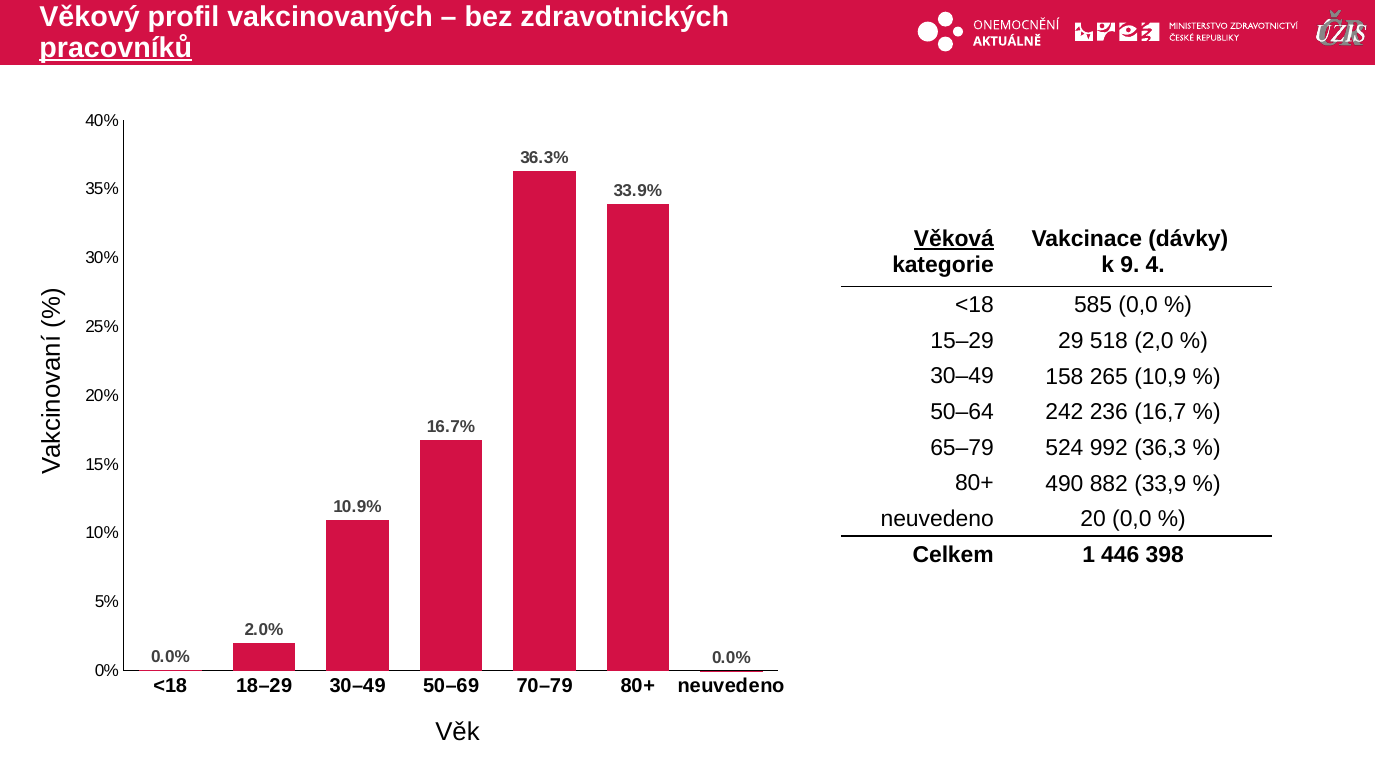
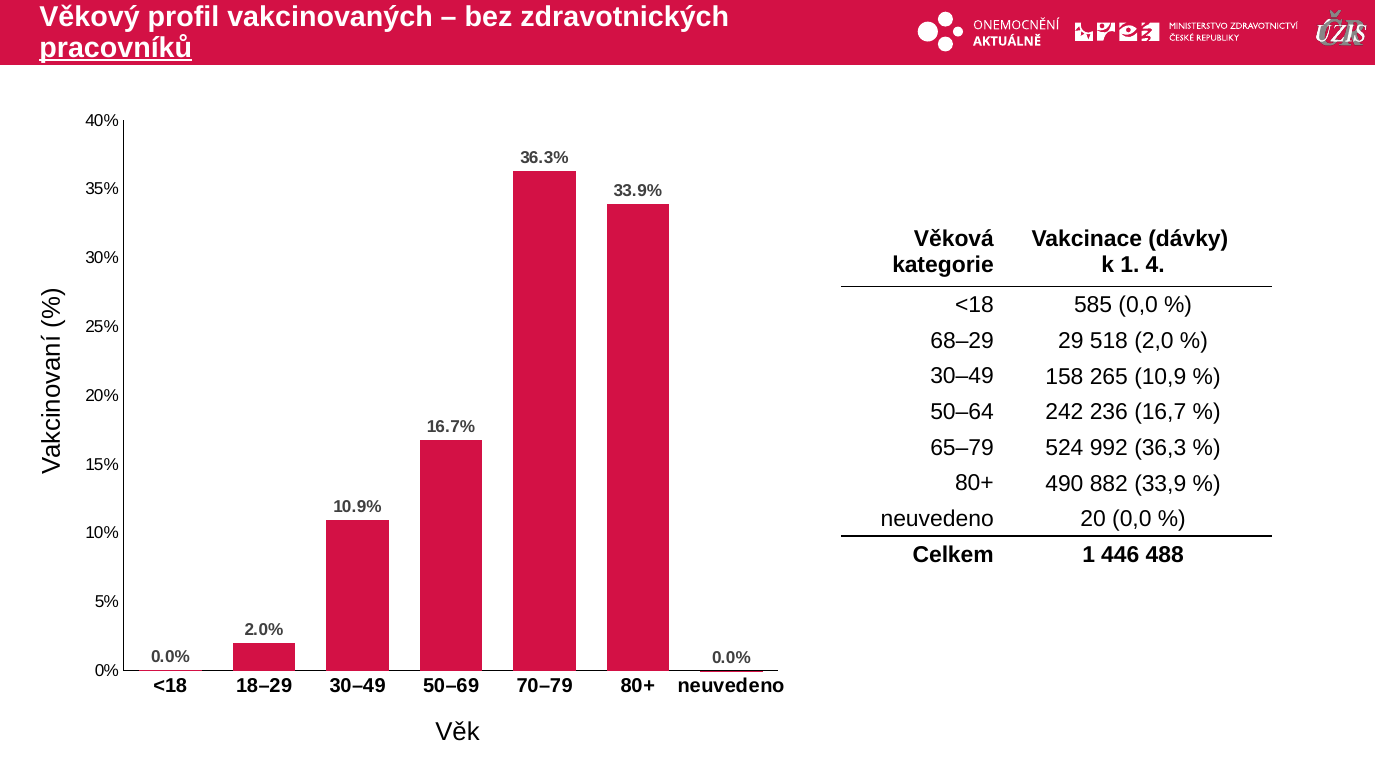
Věková underline: present -> none (954, 239)
k 9: 9 -> 1 (1130, 265)
15–29: 15–29 -> 68–29 (962, 341)
398: 398 -> 488 (1165, 555)
